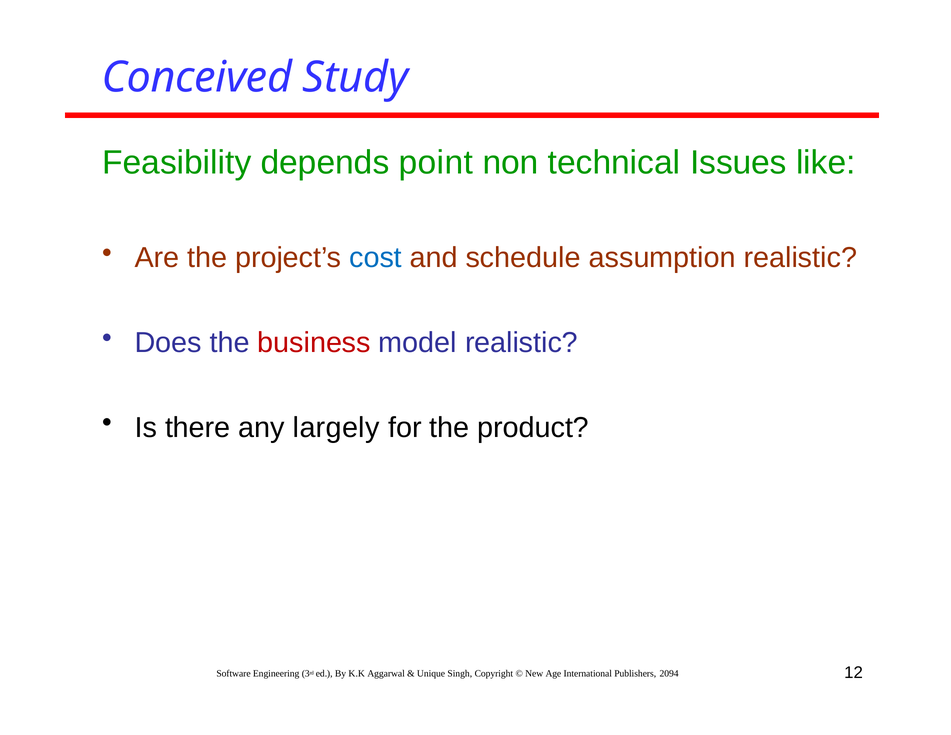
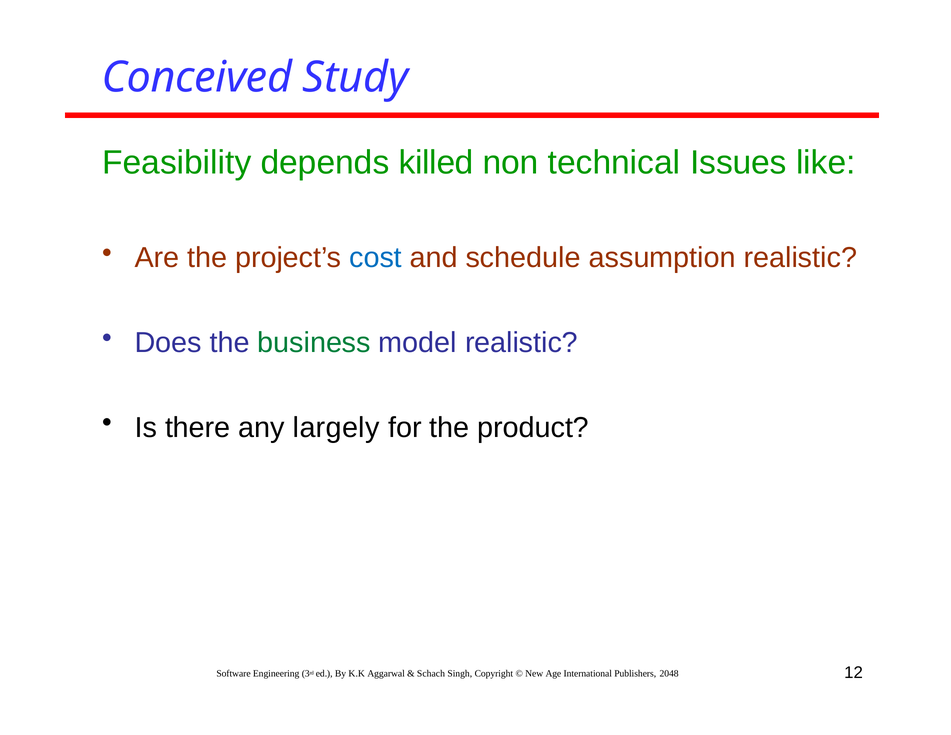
point: point -> killed (436, 163)
business colour: red -> green (314, 343)
Unique: Unique -> Schach (431, 673)
2094: 2094 -> 2048 (669, 673)
